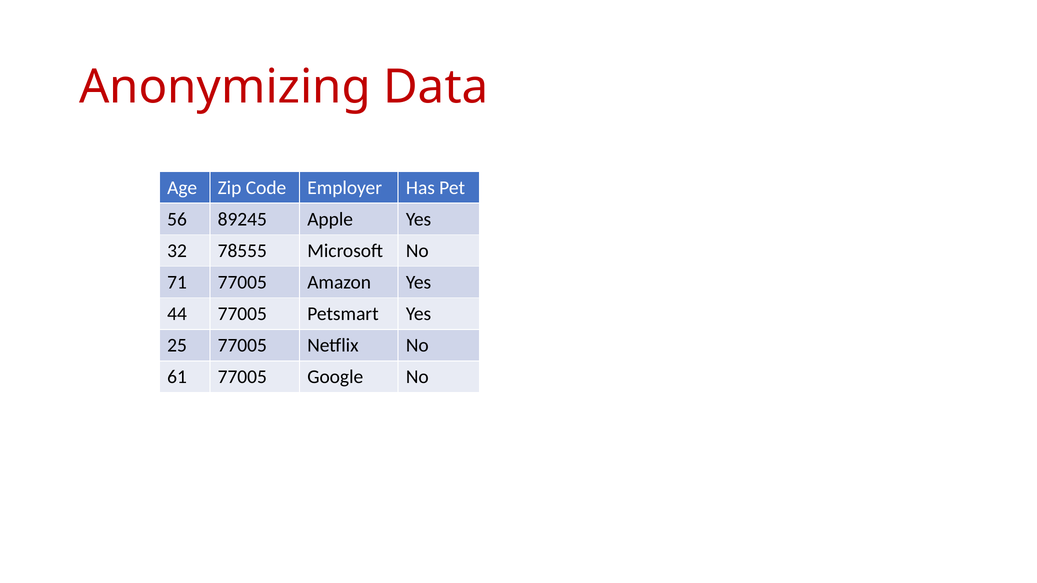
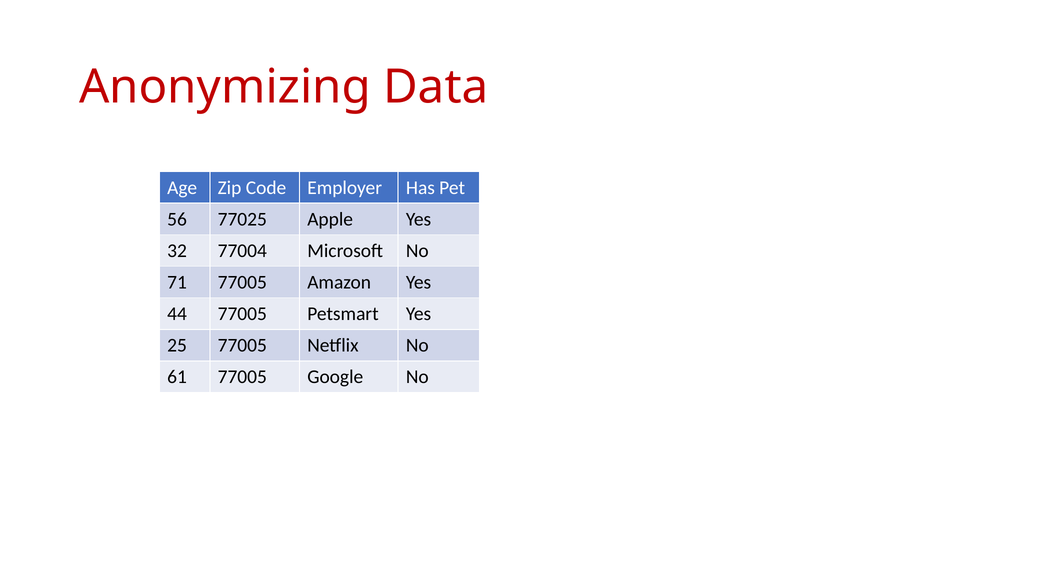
89245: 89245 -> 77025 (242, 219)
78555: 78555 -> 77004 (242, 251)
